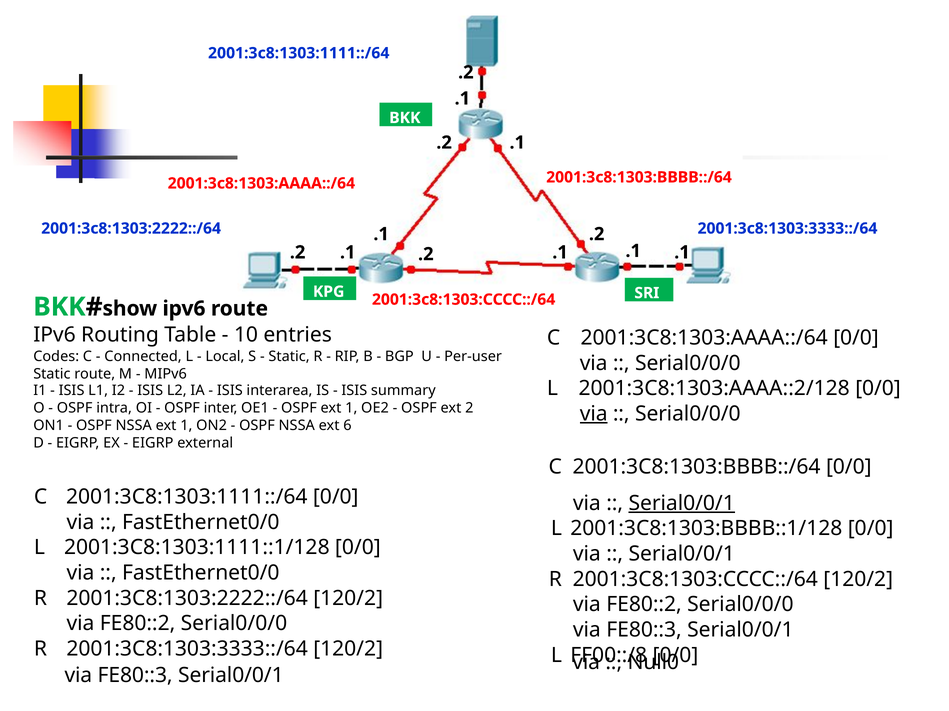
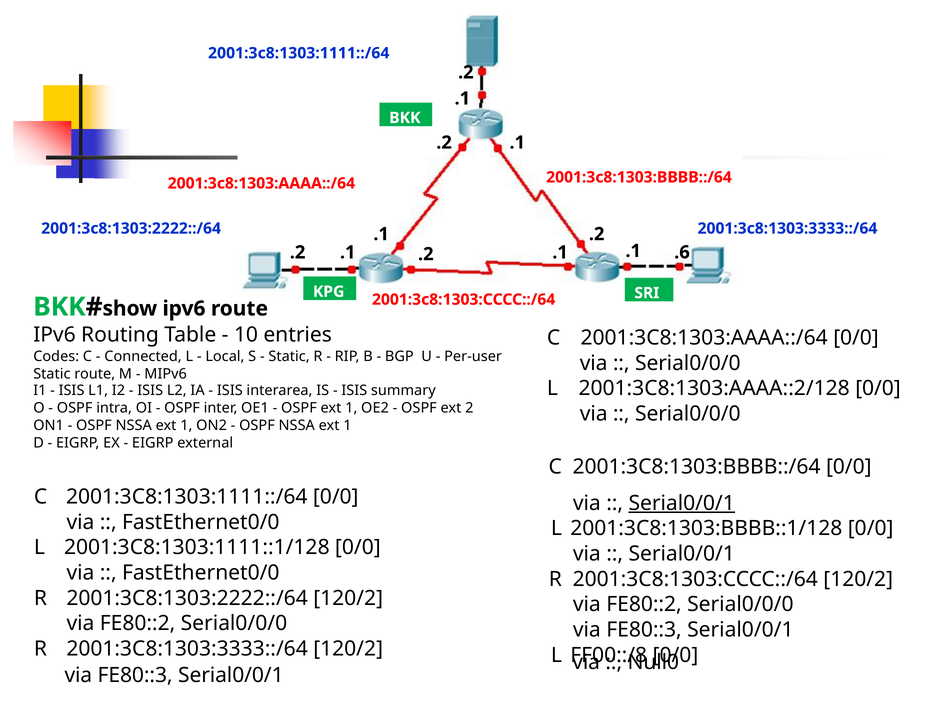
.2 .1 .1 .1: .1 -> .6 (682, 253)
via underline: present -> none (594, 414)
6: 6 -> 1 (347, 426)
